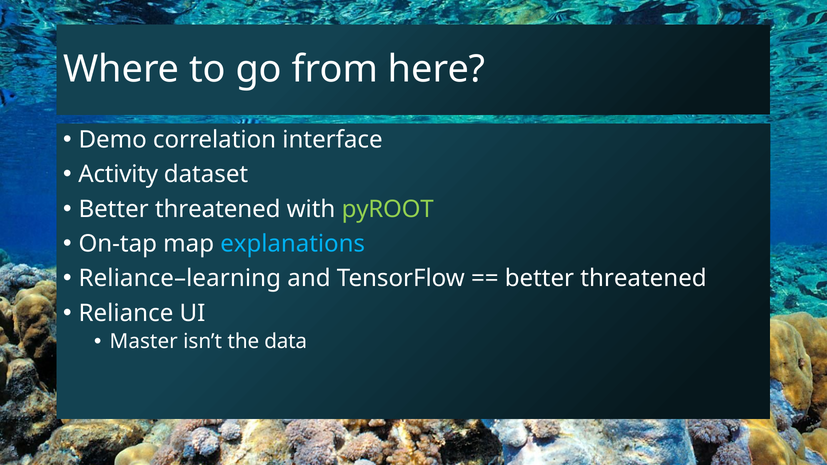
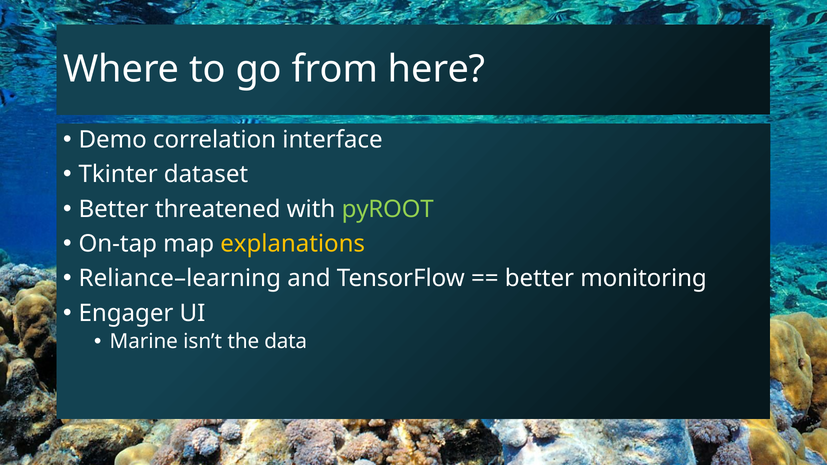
Activity: Activity -> Tkinter (118, 174)
explanations colour: light blue -> yellow (293, 244)
threatened: threatened -> monitoring (644, 279)
Reliance: Reliance -> Engager (126, 313)
Master: Master -> Marine (144, 342)
